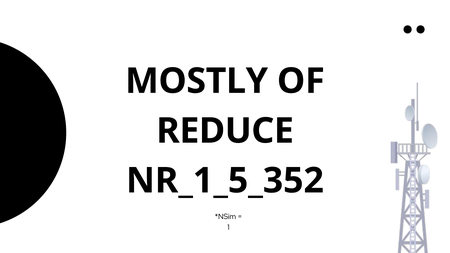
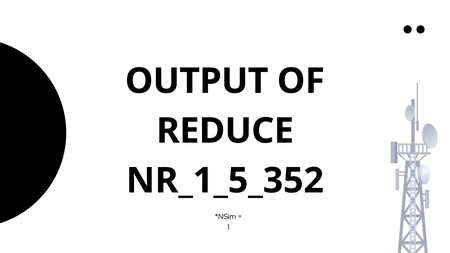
MOSTLY: MOSTLY -> OUTPUT (197, 81)
